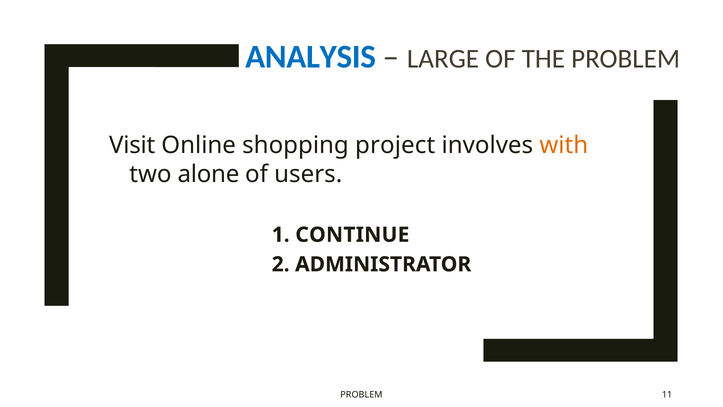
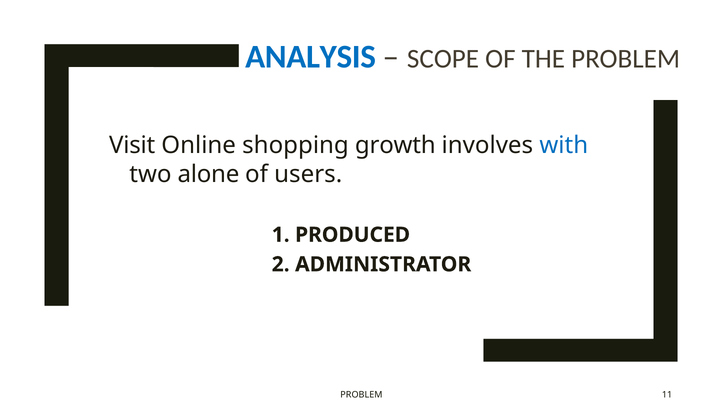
LARGE: LARGE -> SCOPE (443, 59)
project: project -> growth (395, 145)
with colour: orange -> blue (564, 145)
CONTINUE: CONTINUE -> PRODUCED (353, 235)
